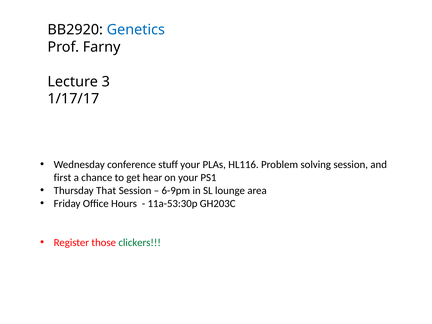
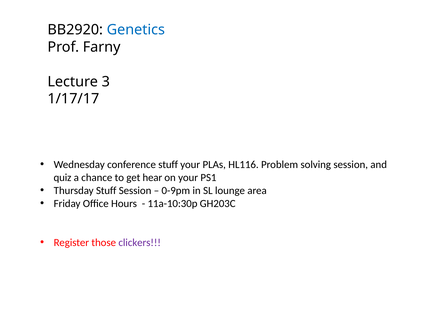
first: first -> quiz (63, 178)
Thursday That: That -> Stuff (106, 191)
6-9pm: 6-9pm -> 0-9pm (176, 191)
11a-53:30p: 11a-53:30p -> 11a-10:30p (173, 204)
clickers colour: green -> purple (140, 242)
